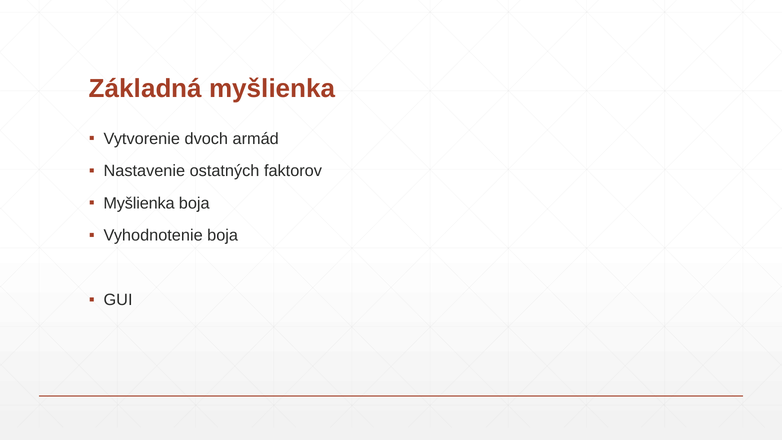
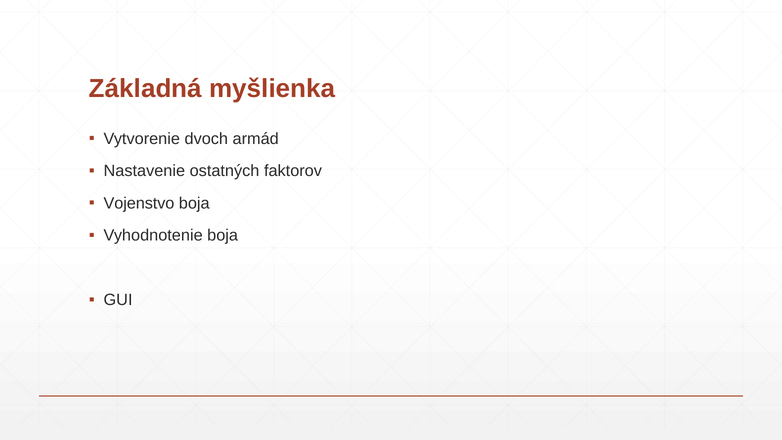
Myšlienka: Myšlienka -> Vojenstvo (139, 203)
